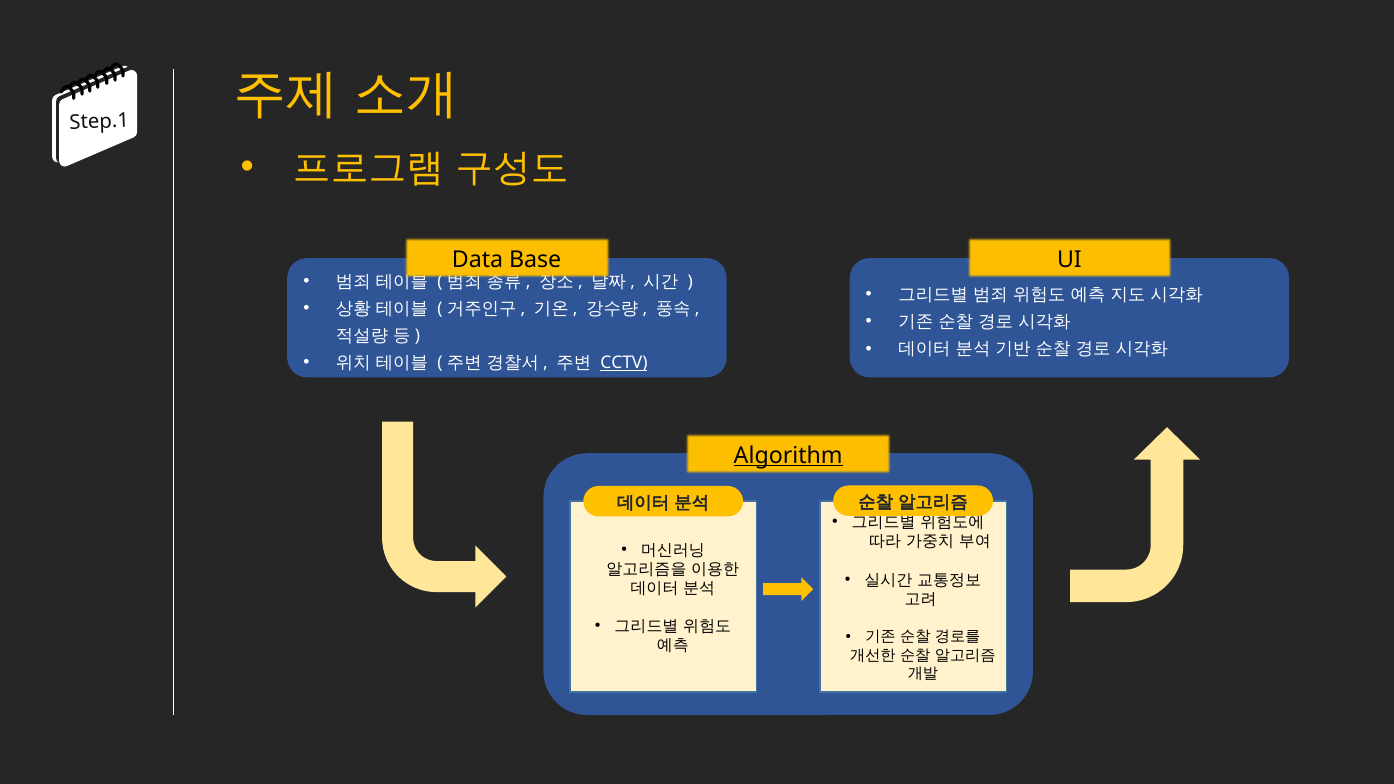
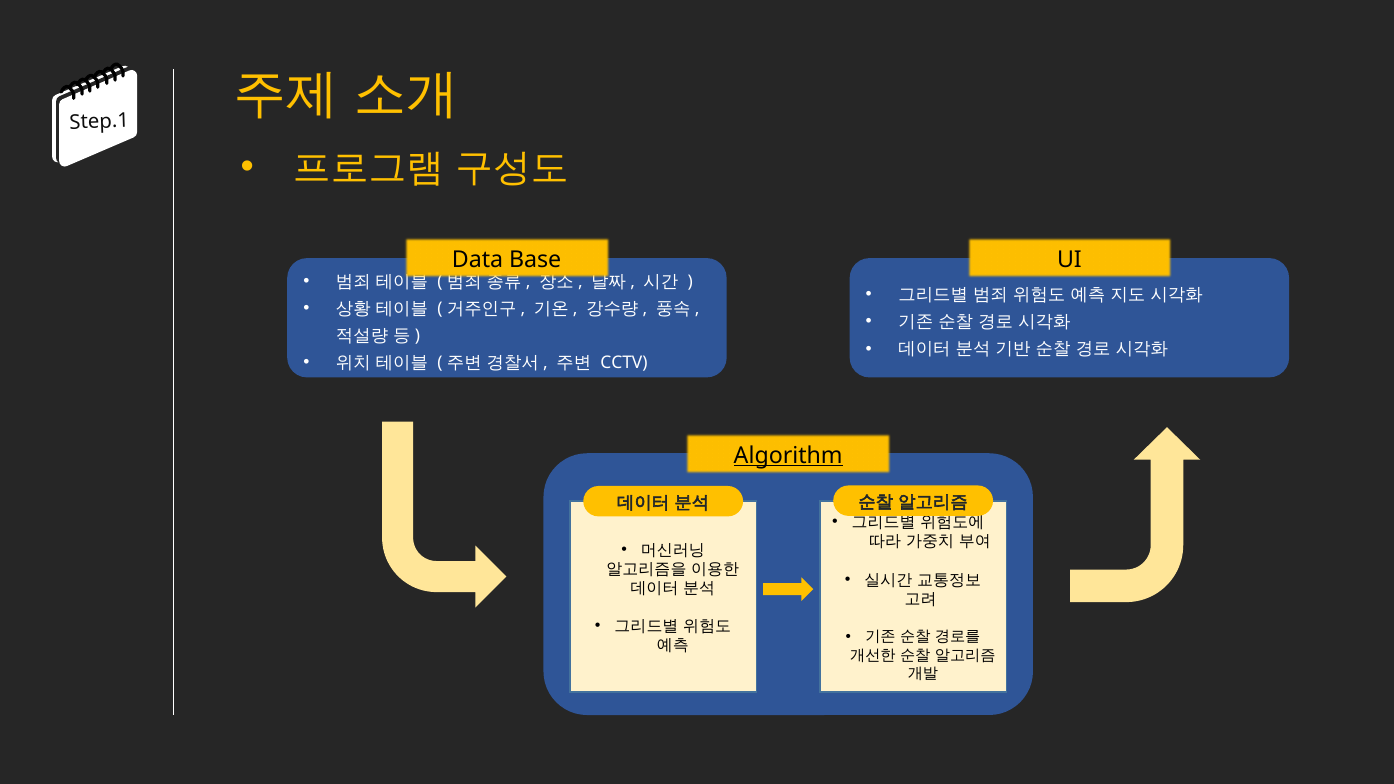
CCTV underline: present -> none (624, 363)
